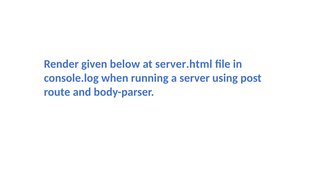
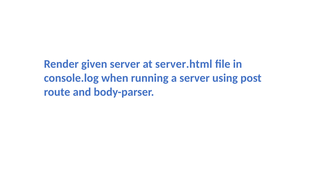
given below: below -> server (125, 64)
